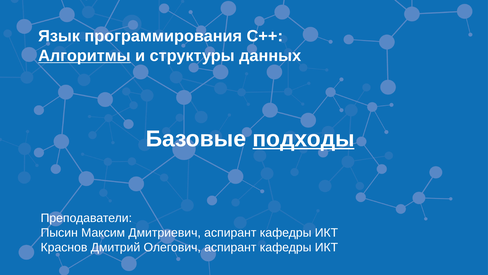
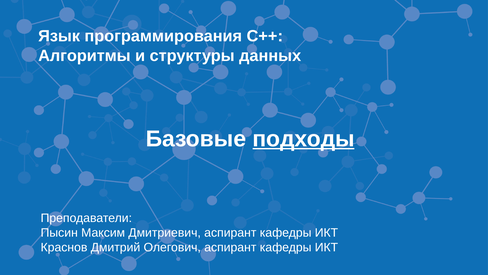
Алгоритмы underline: present -> none (84, 56)
